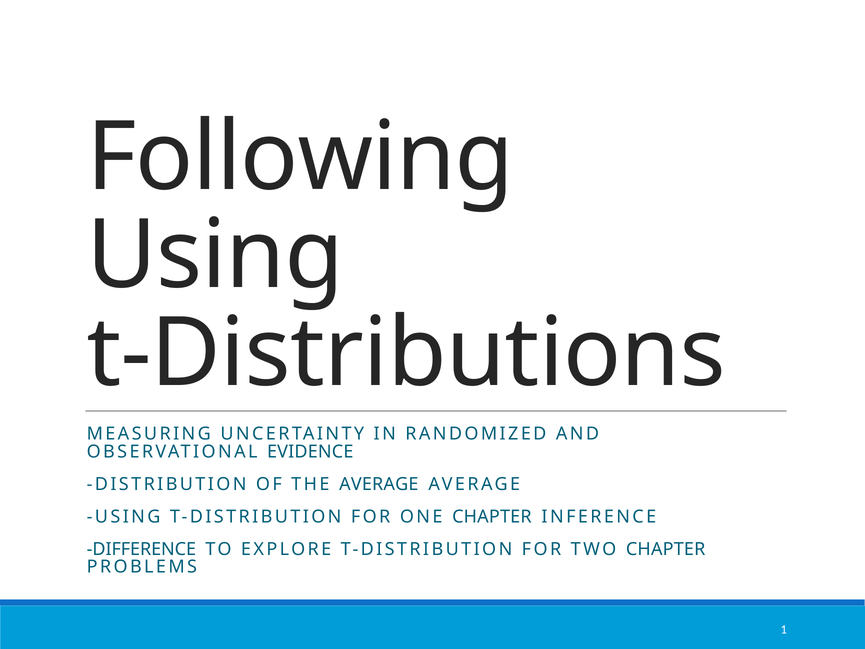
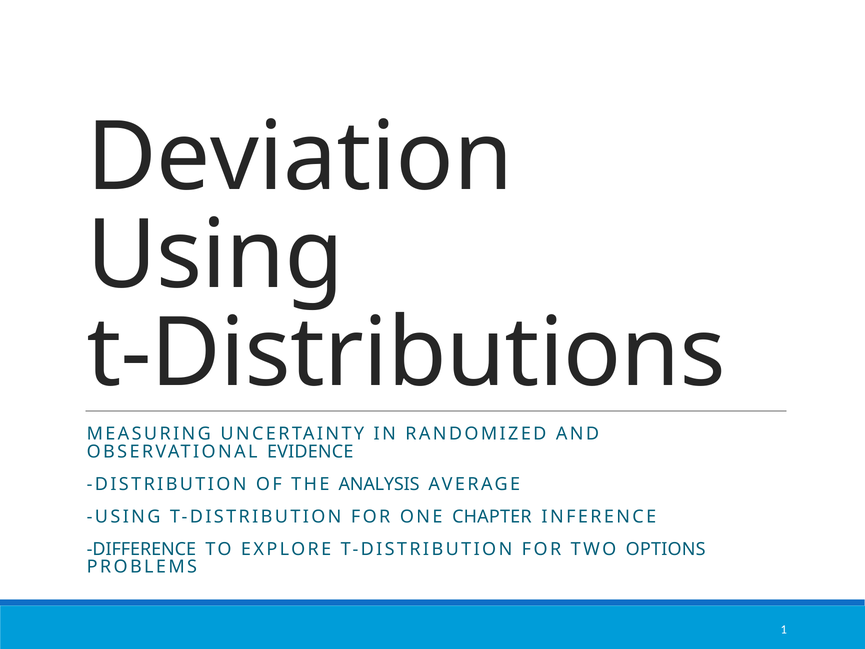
Following: Following -> Deviation (300, 157)
THE AVERAGE: AVERAGE -> ANALYSIS (379, 484)
TWO CHAPTER: CHAPTER -> OPTIONS (666, 549)
